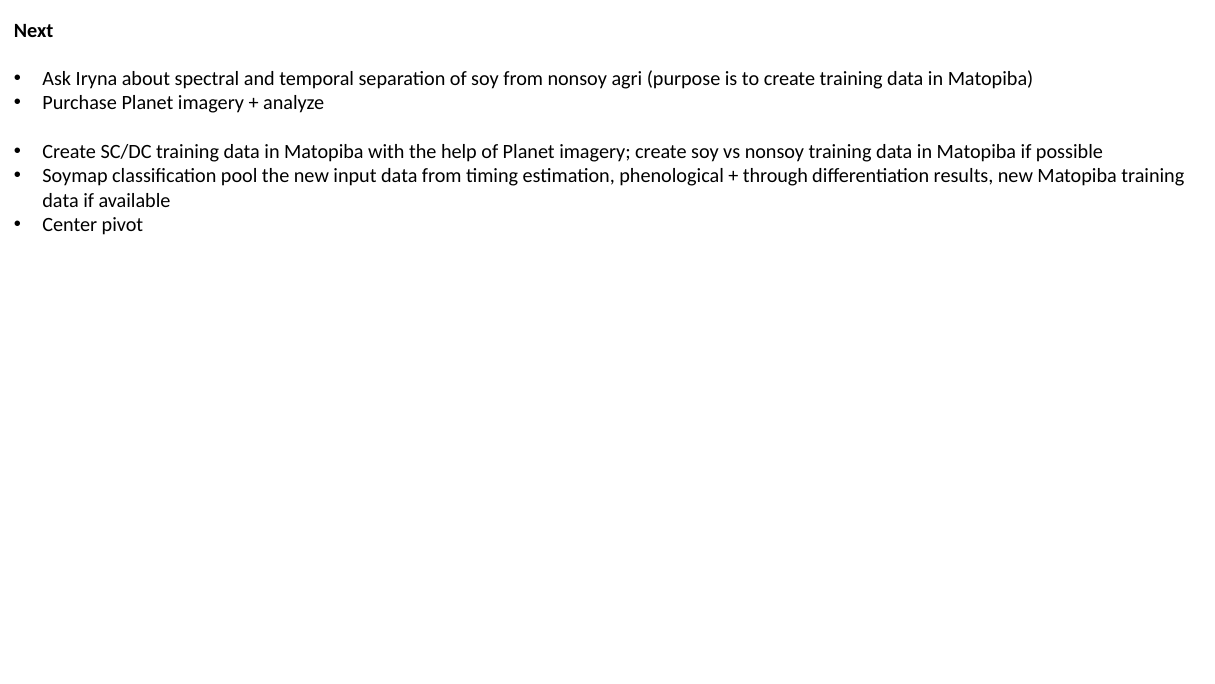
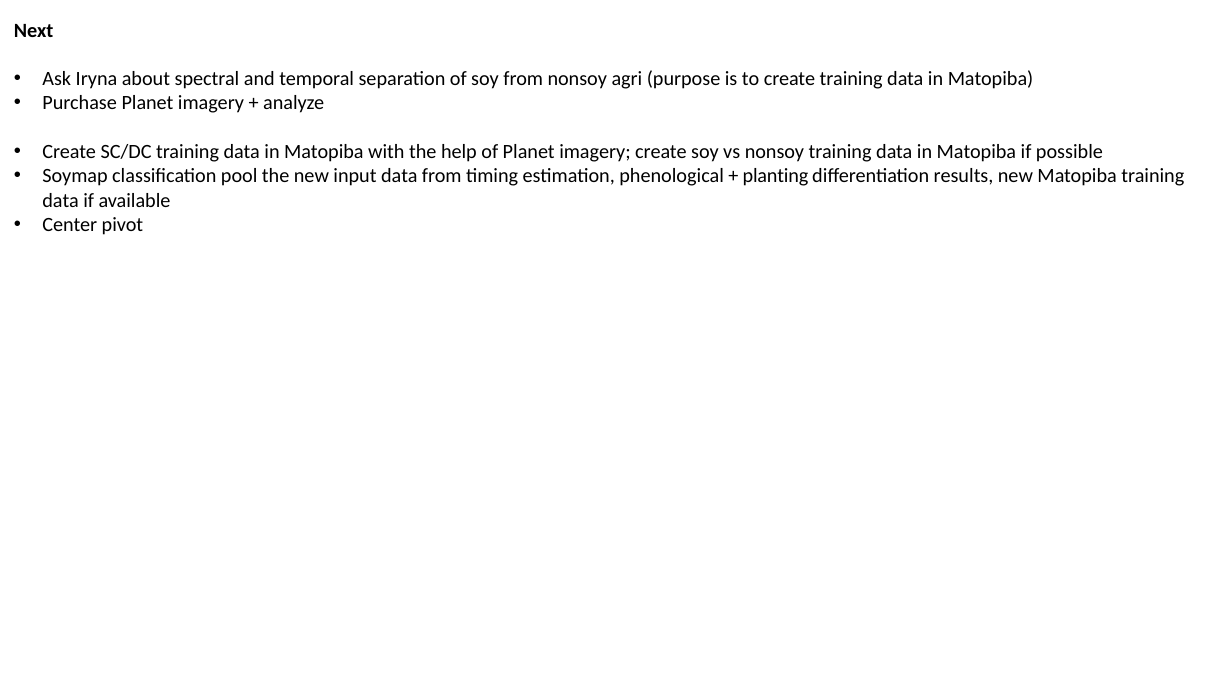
through: through -> planting (775, 176)
